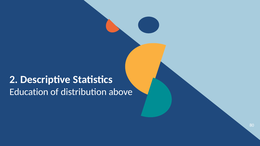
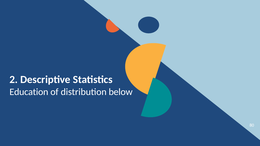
above: above -> below (121, 92)
